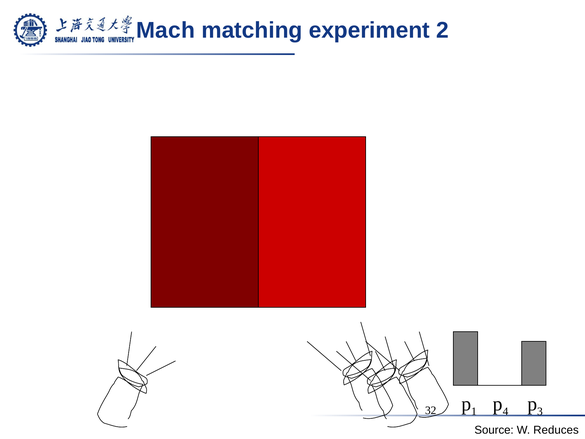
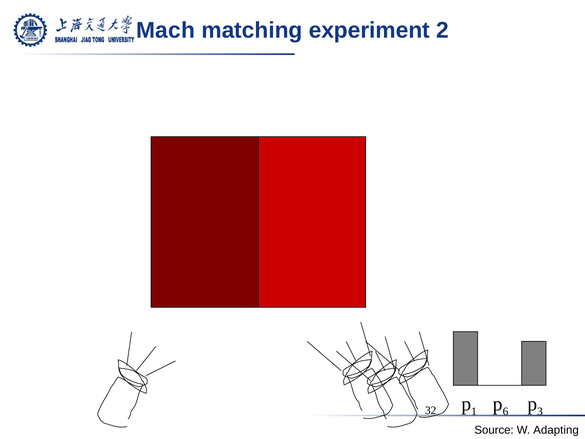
4: 4 -> 6 (506, 411)
Reduces: Reduces -> Adapting (556, 430)
